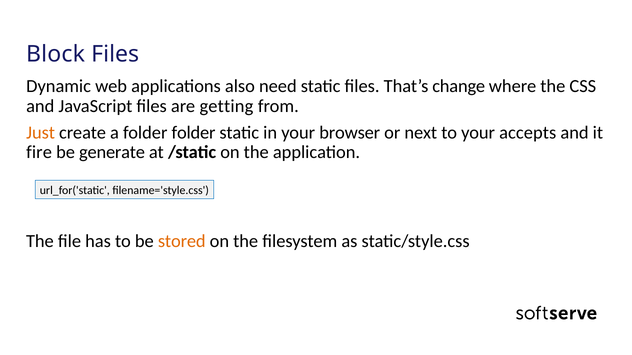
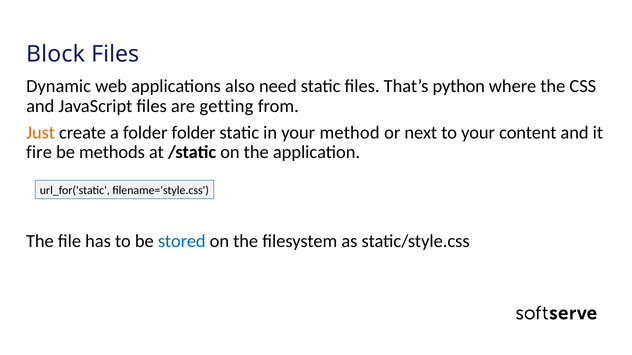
change: change -> python (459, 86)
browser: browser -> method (350, 133)
accepts: accepts -> content (528, 133)
generate: generate -> methods (112, 153)
stored colour: orange -> blue (182, 242)
